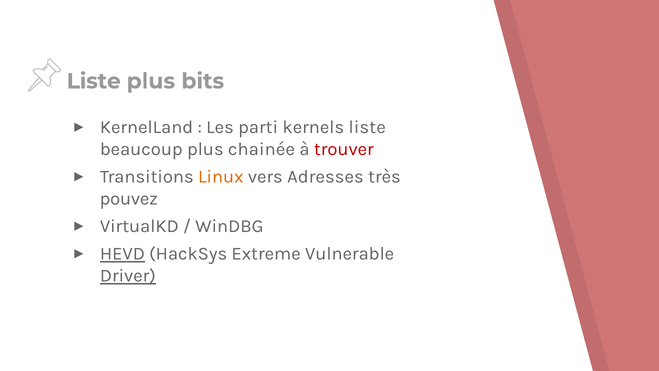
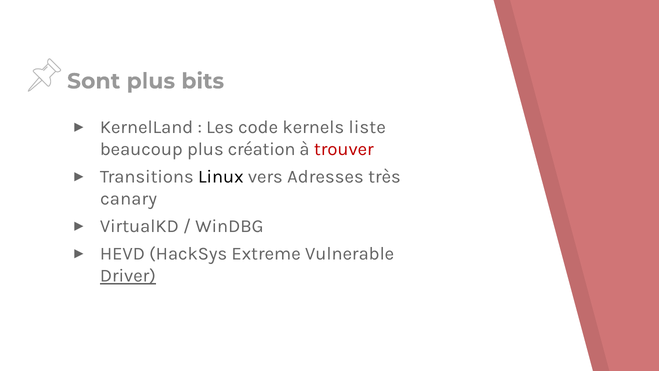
Liste: Liste -> Sont (94, 81)
parti: parti -> code (258, 127)
chainée: chainée -> création (262, 149)
Linux colour: orange -> black (221, 177)
pouvez: pouvez -> canary (129, 199)
HEVD underline: present -> none (122, 254)
